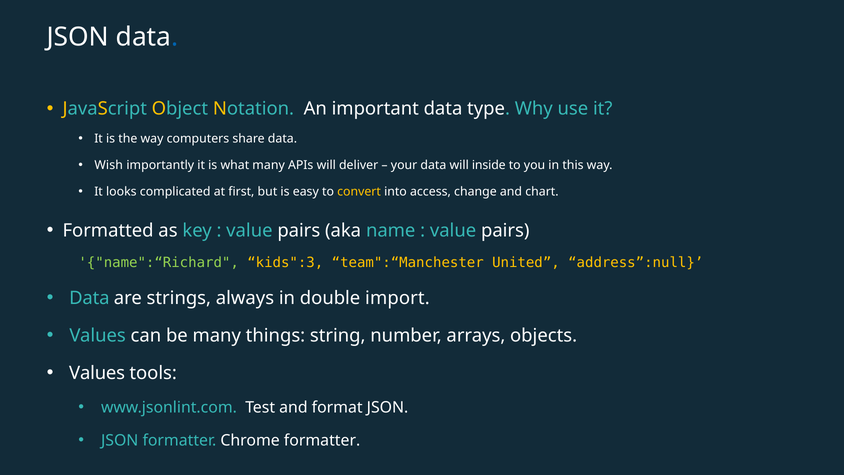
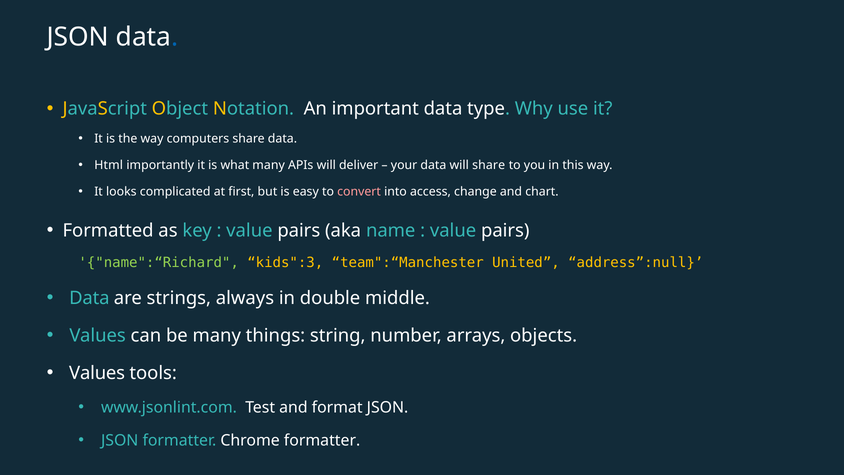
Wish: Wish -> Html (109, 165)
will inside: inside -> share (489, 165)
convert colour: yellow -> pink (359, 192)
import: import -> middle (397, 298)
